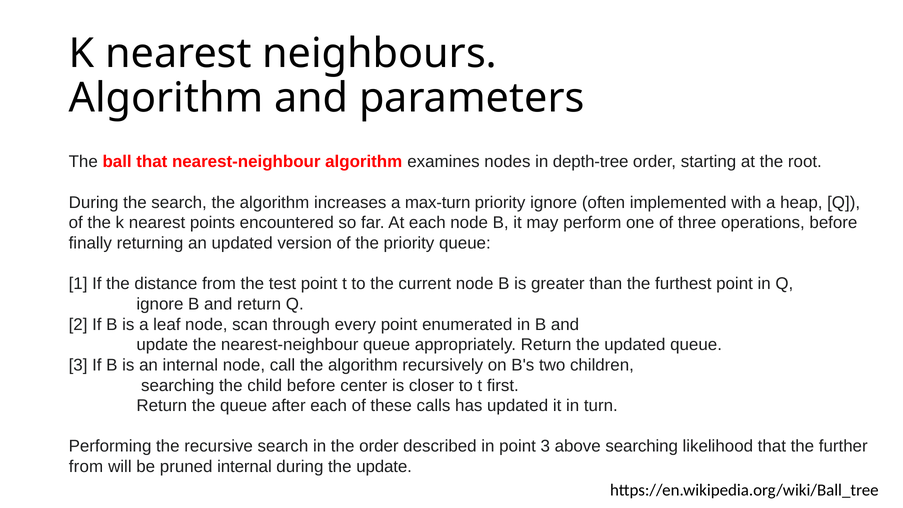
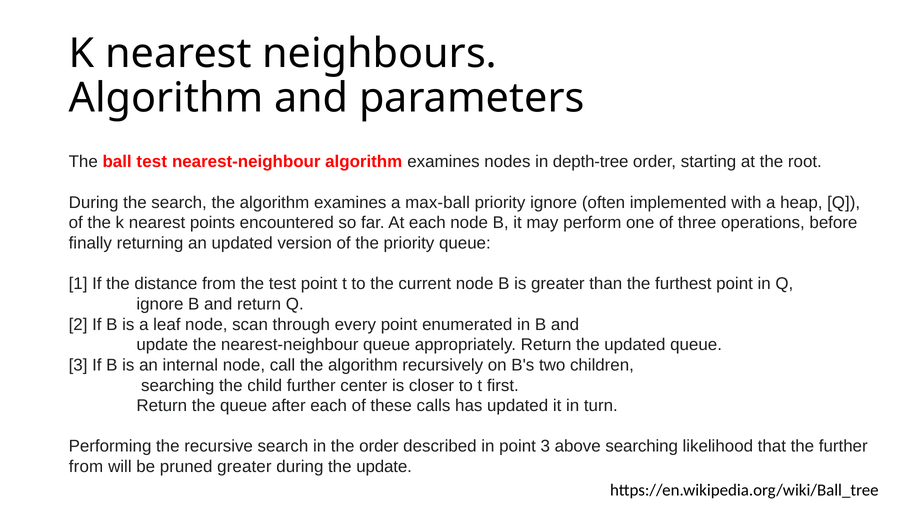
ball that: that -> test (152, 162)
the algorithm increases: increases -> examines (350, 203)
max-turn: max-turn -> max-ball (438, 203)
child before: before -> further (311, 385)
pruned internal: internal -> greater (244, 467)
